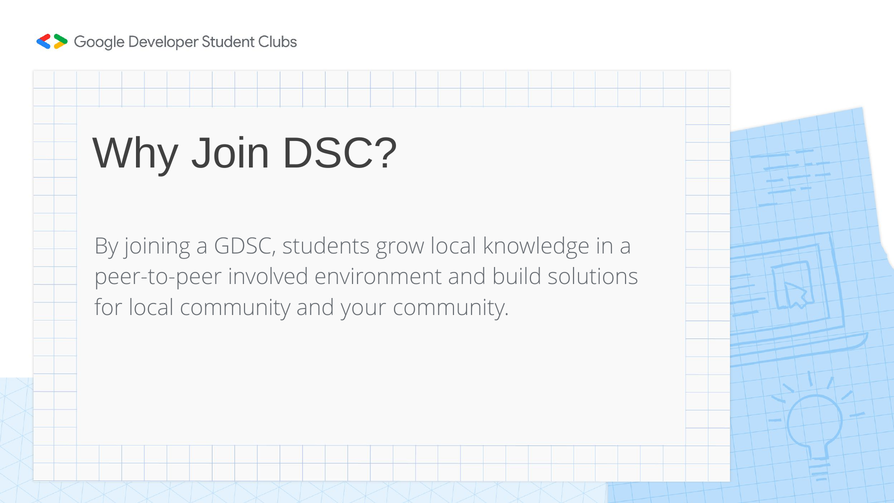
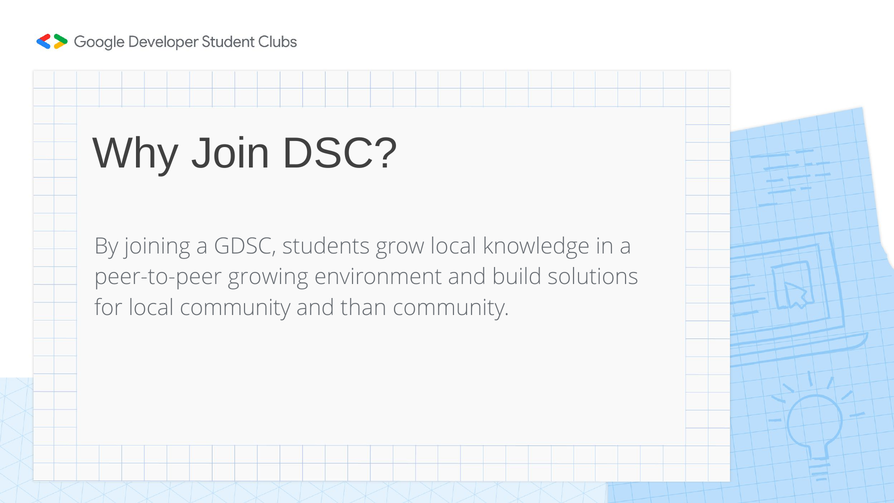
involved: involved -> growing (268, 277)
your: your -> than (364, 308)
